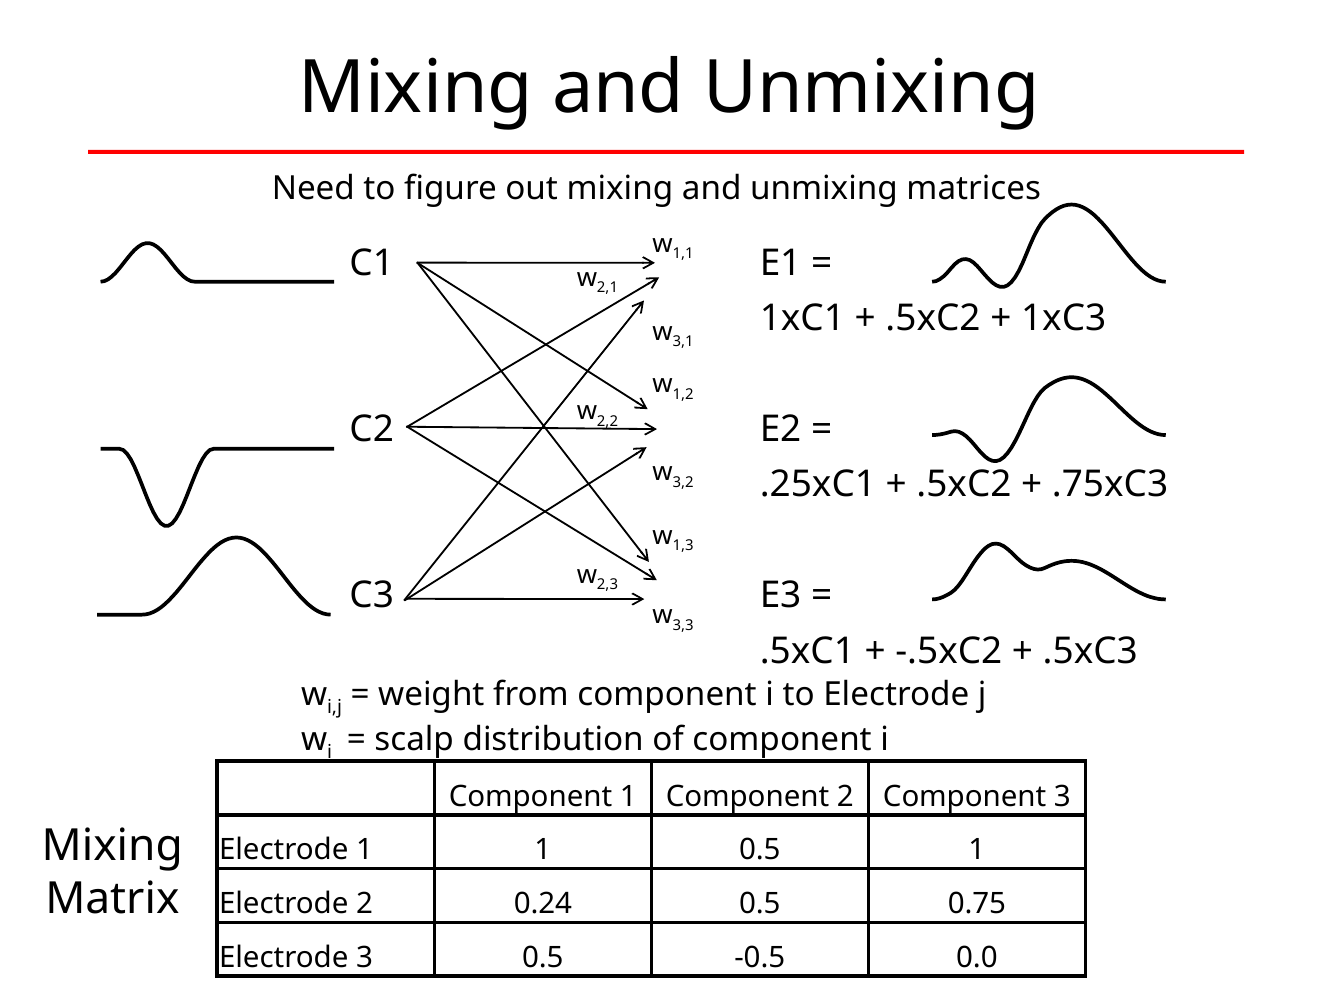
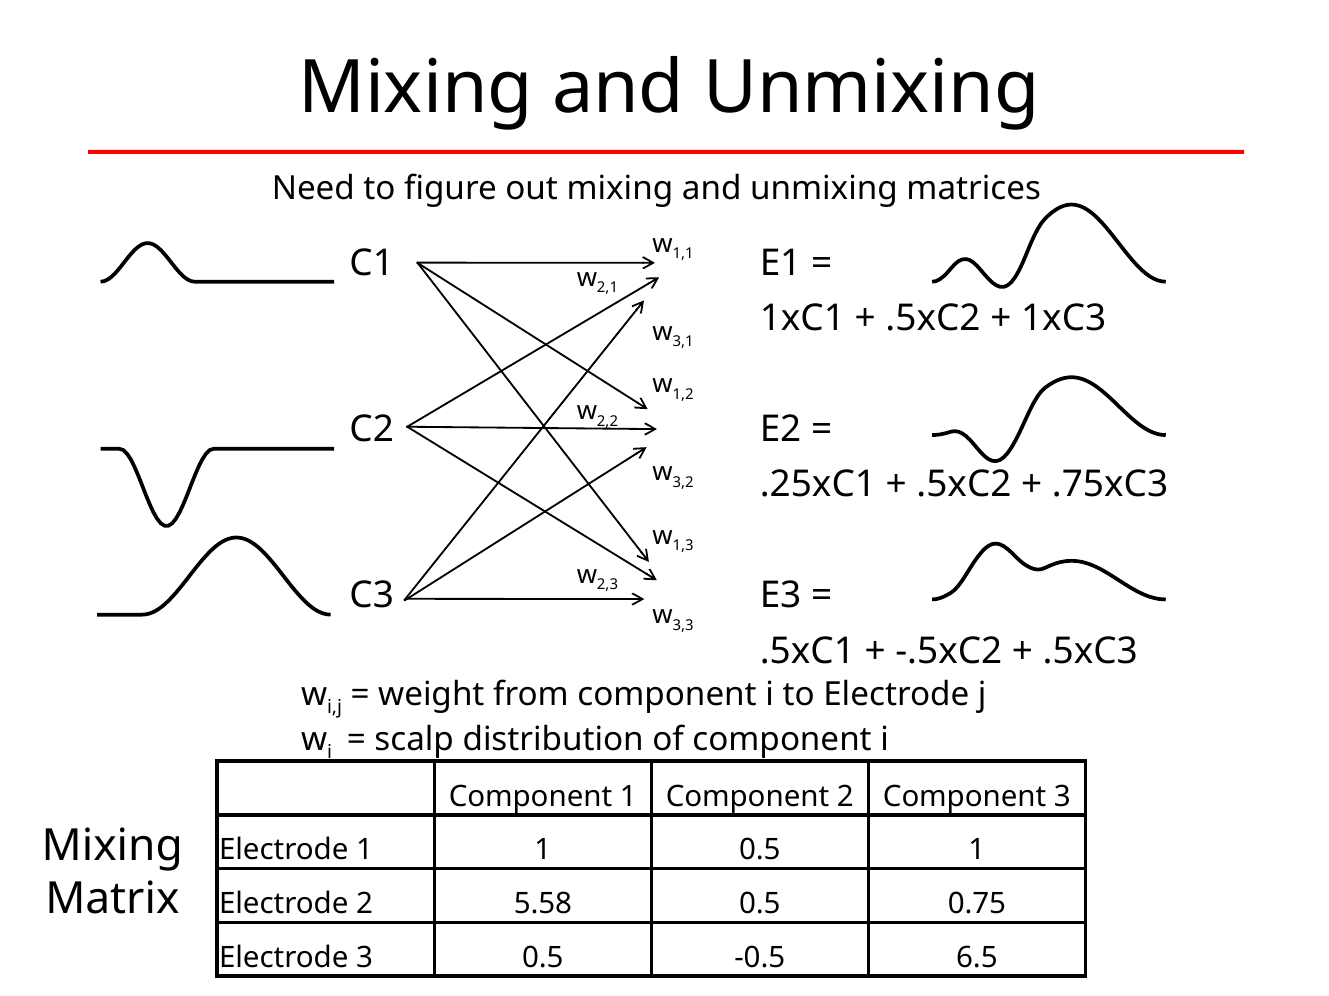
0.24: 0.24 -> 5.58 (543, 905)
0.0: 0.0 -> 6.5 (977, 959)
